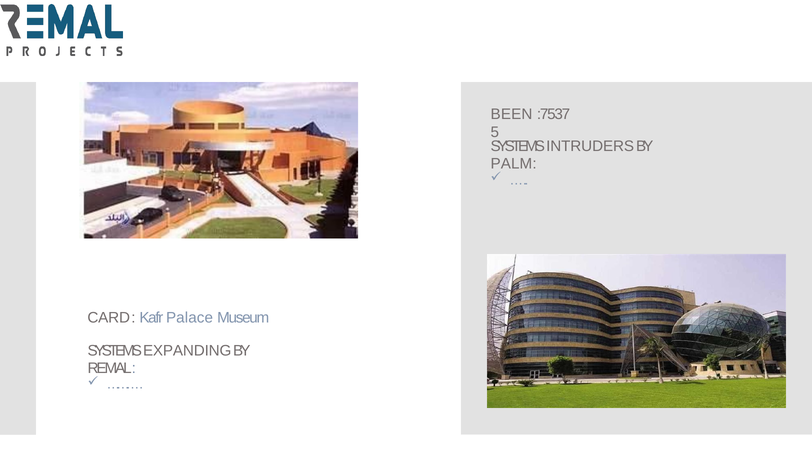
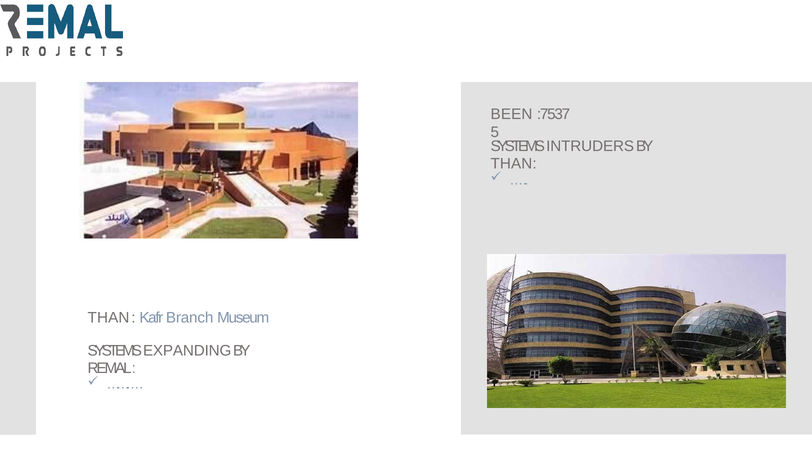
PALM: PALM -> THAN (514, 164)
CARD: CARD -> THAN (109, 318)
Palace: Palace -> Branch (190, 318)
